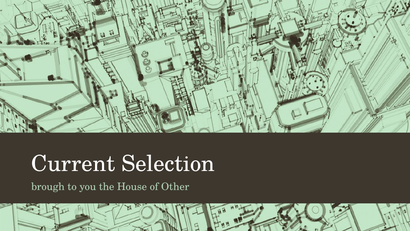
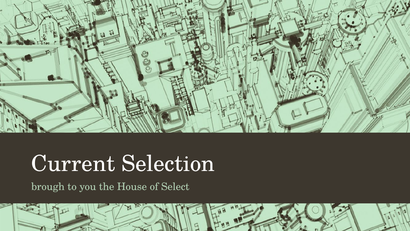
Other: Other -> Select (175, 187)
